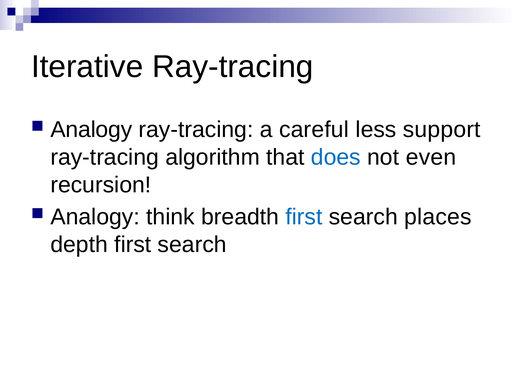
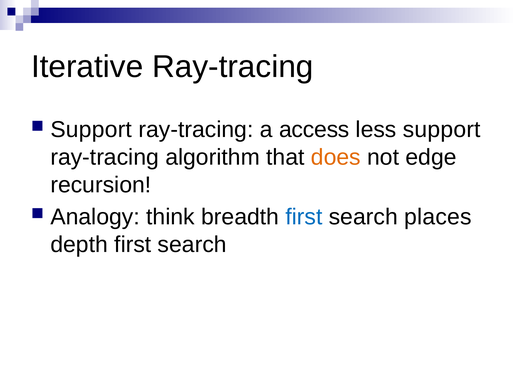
Analogy: Analogy -> Support (91, 130)
careful: careful -> access (314, 130)
does colour: blue -> orange (336, 158)
even: even -> edge (431, 158)
